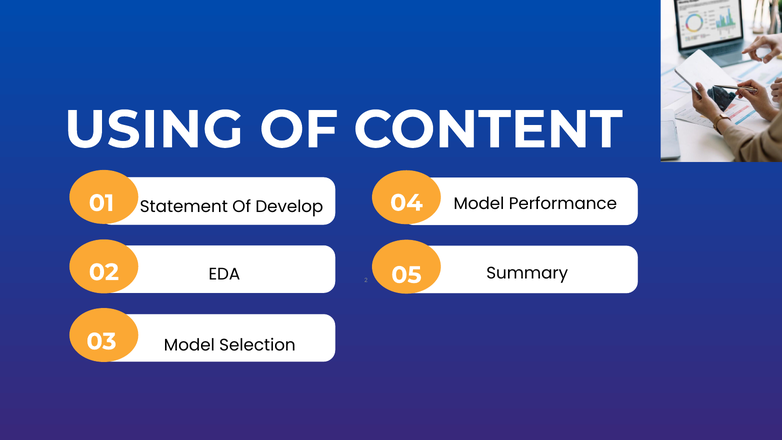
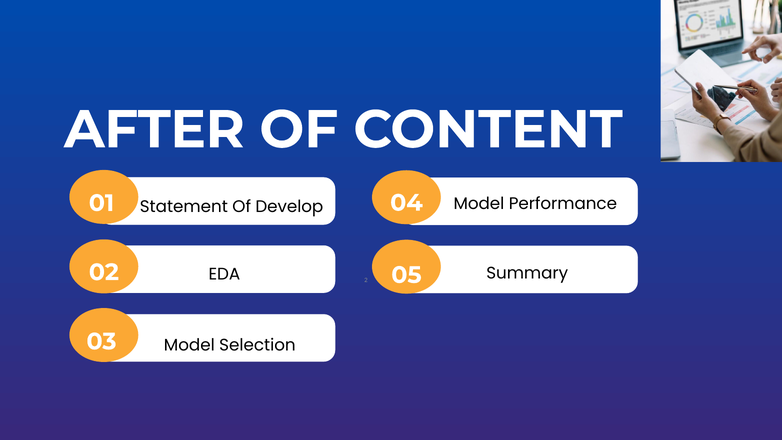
USING: USING -> AFTER (154, 130)
